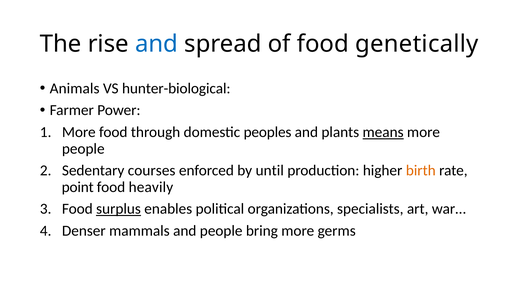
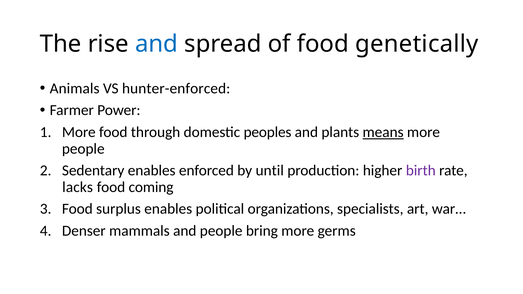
hunter-biological: hunter-biological -> hunter-enforced (176, 88)
Sedentary courses: courses -> enables (152, 171)
birth colour: orange -> purple (421, 171)
point: point -> lacks (78, 187)
heavily: heavily -> coming (151, 187)
surplus underline: present -> none (119, 209)
